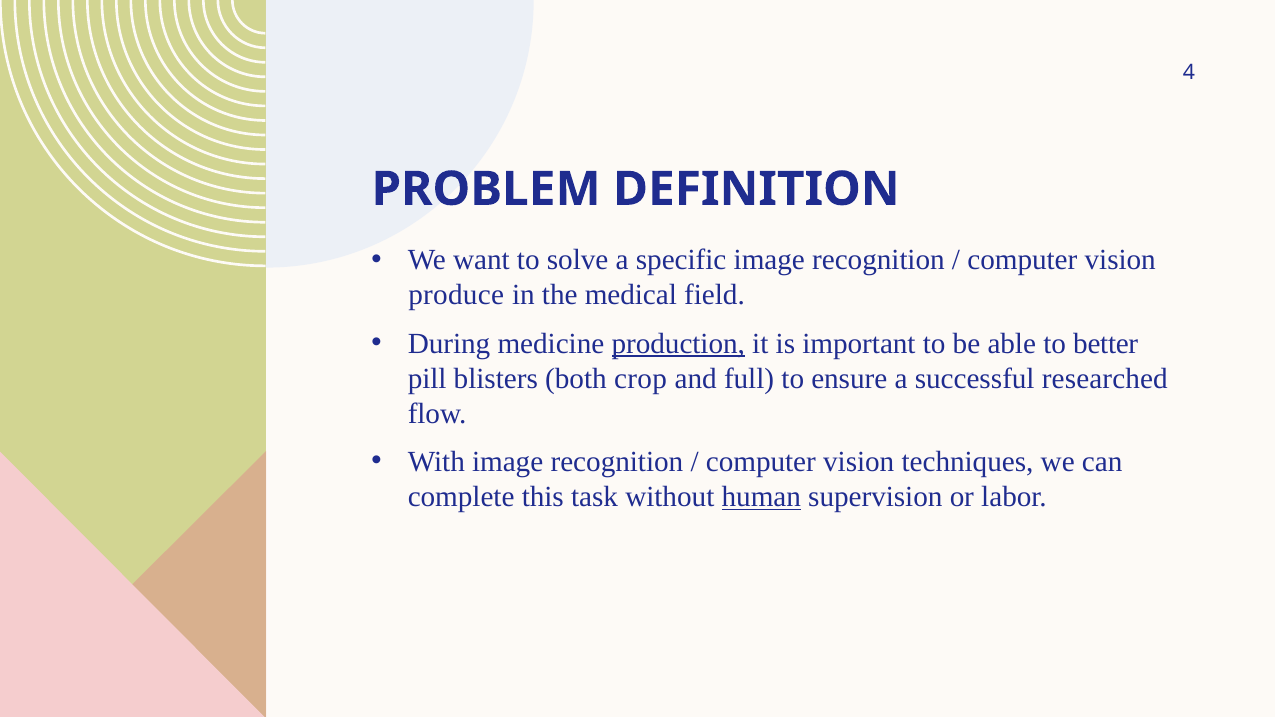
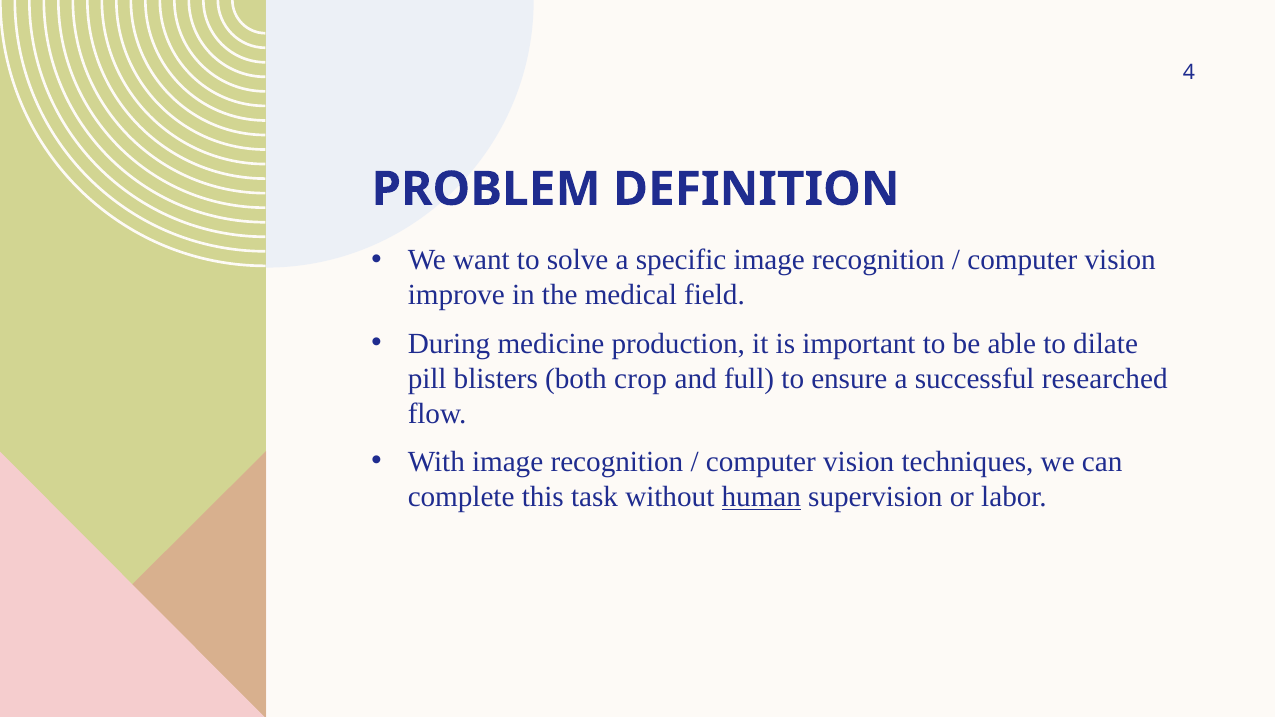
produce: produce -> improve (456, 295)
production underline: present -> none (678, 344)
better: better -> dilate (1106, 344)
